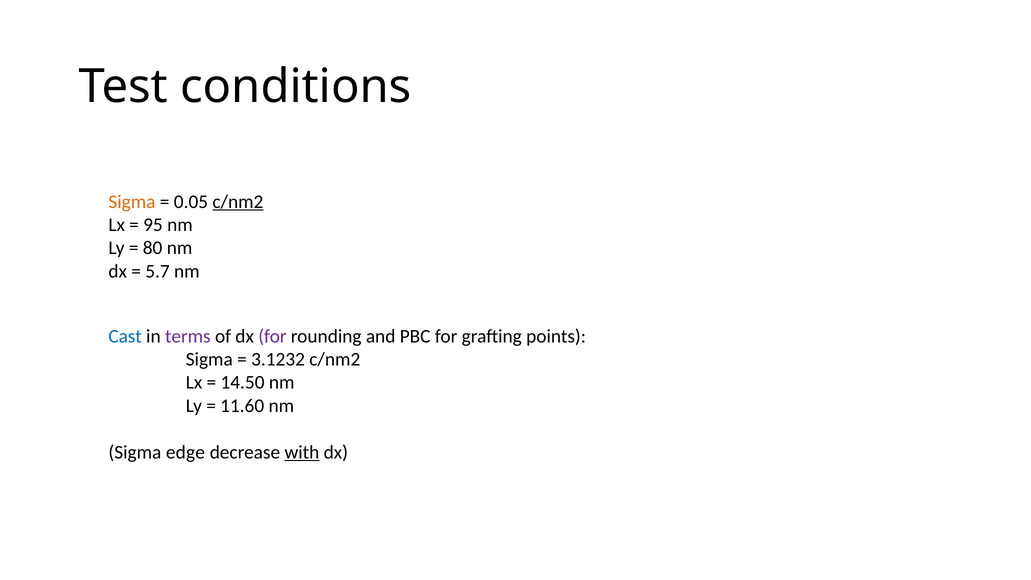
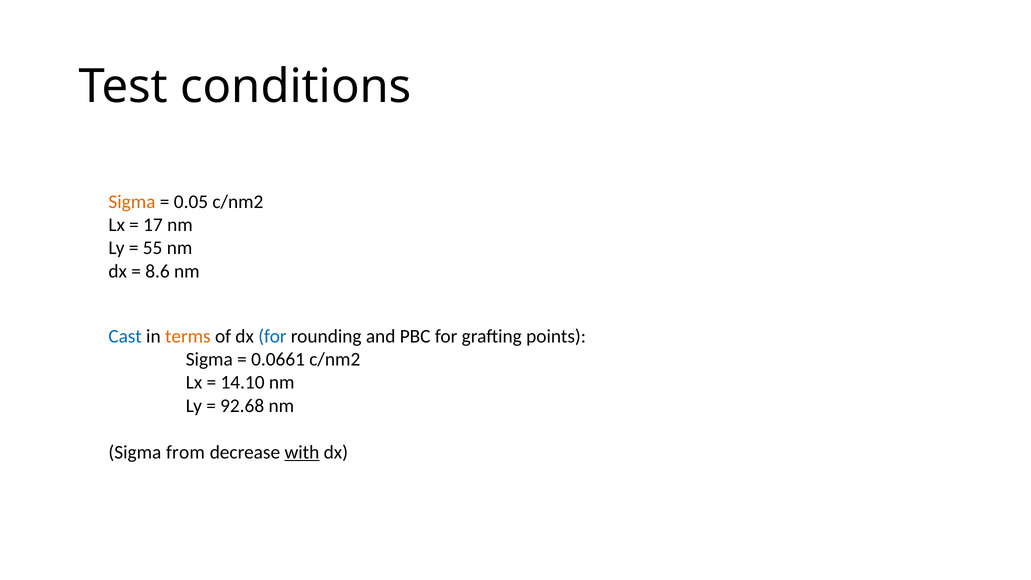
c/nm2 underline: present -> none (238, 202)
95: 95 -> 17 (153, 225)
80: 80 -> 55 (153, 248)
5.7: 5.7 -> 8.6 (158, 271)
terms colour: purple -> orange (188, 336)
for colour: purple -> blue (272, 336)
3.1232: 3.1232 -> 0.0661 (278, 359)
14.50: 14.50 -> 14.10 (243, 382)
11.60: 11.60 -> 92.68 (242, 406)
edge: edge -> from (185, 452)
